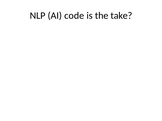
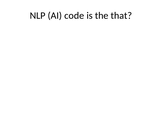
take: take -> that (121, 16)
